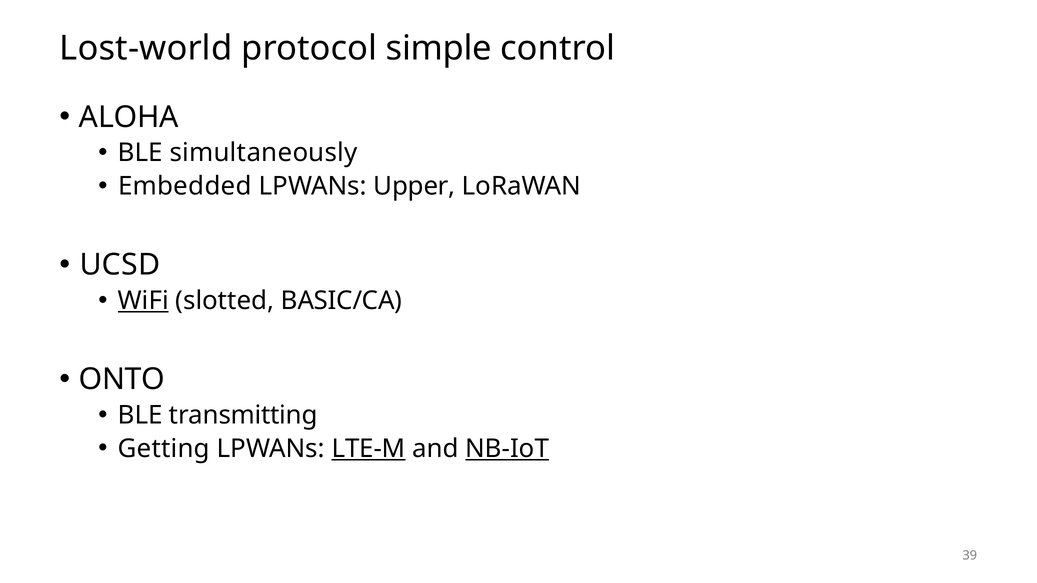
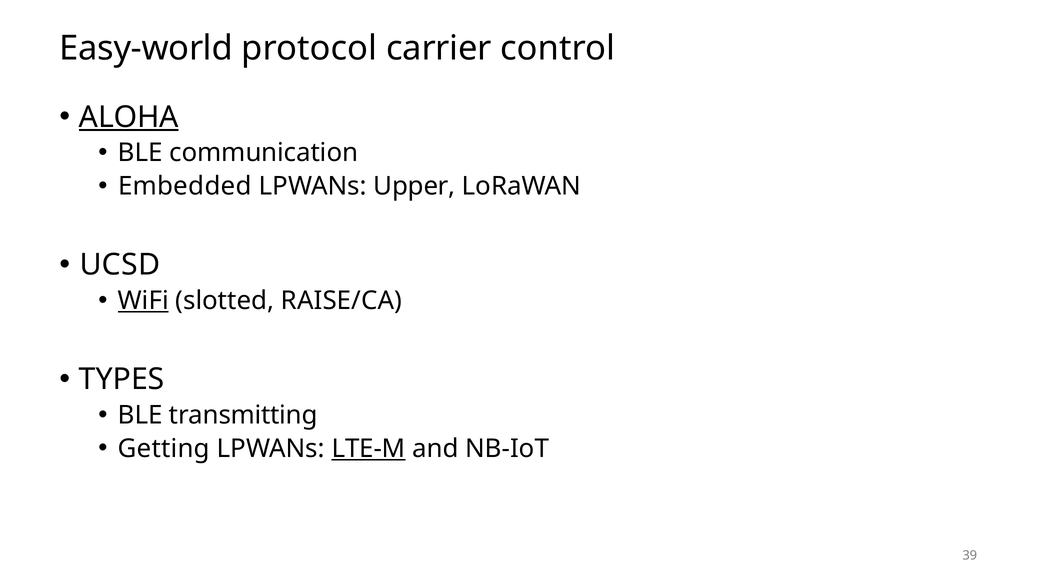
Lost-world: Lost-world -> Easy-world (146, 48)
simple: simple -> carrier (439, 48)
ALOHA underline: none -> present (129, 117)
simultaneously: simultaneously -> communication (264, 153)
BASIC/CA: BASIC/CA -> RAISE/CA (341, 301)
ONTO: ONTO -> TYPES (122, 380)
NB-IoT underline: present -> none (507, 449)
